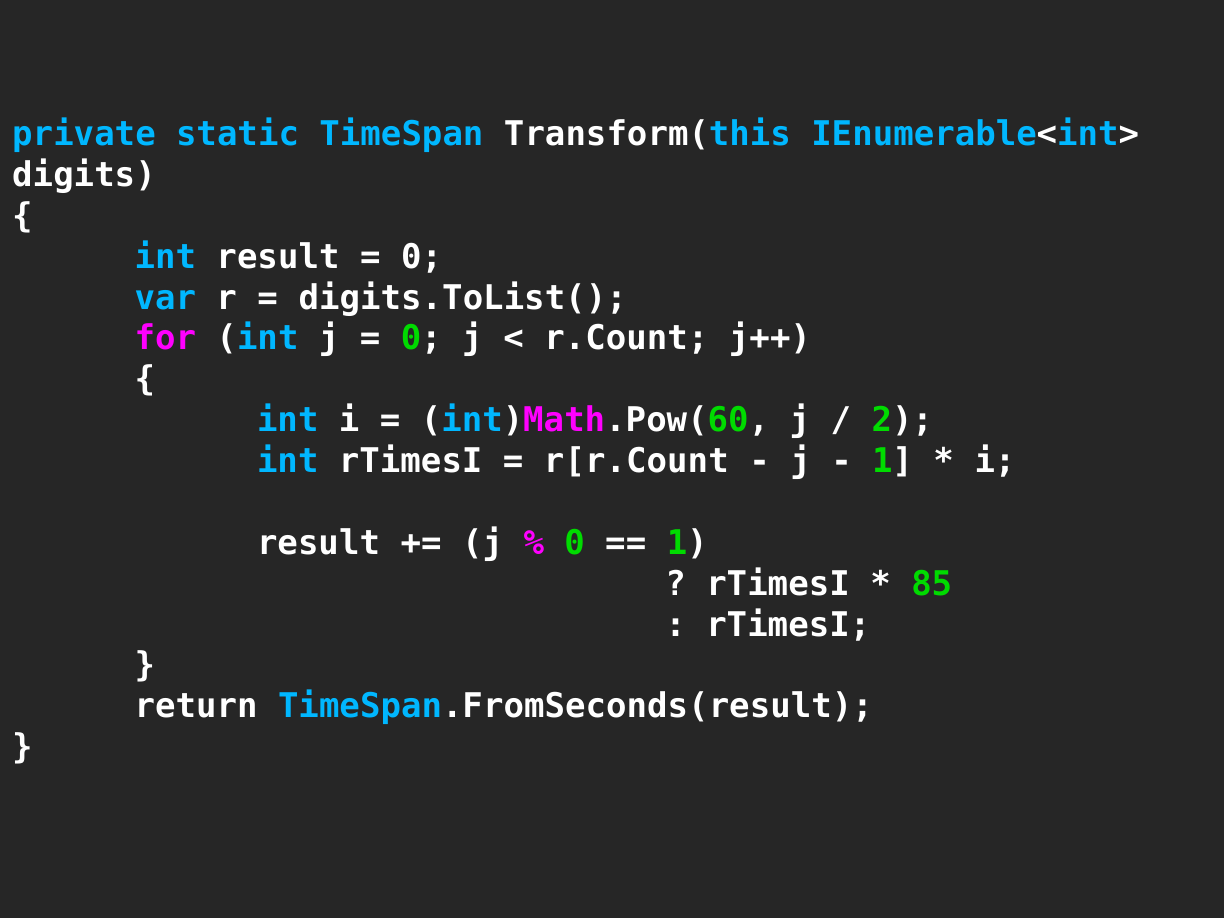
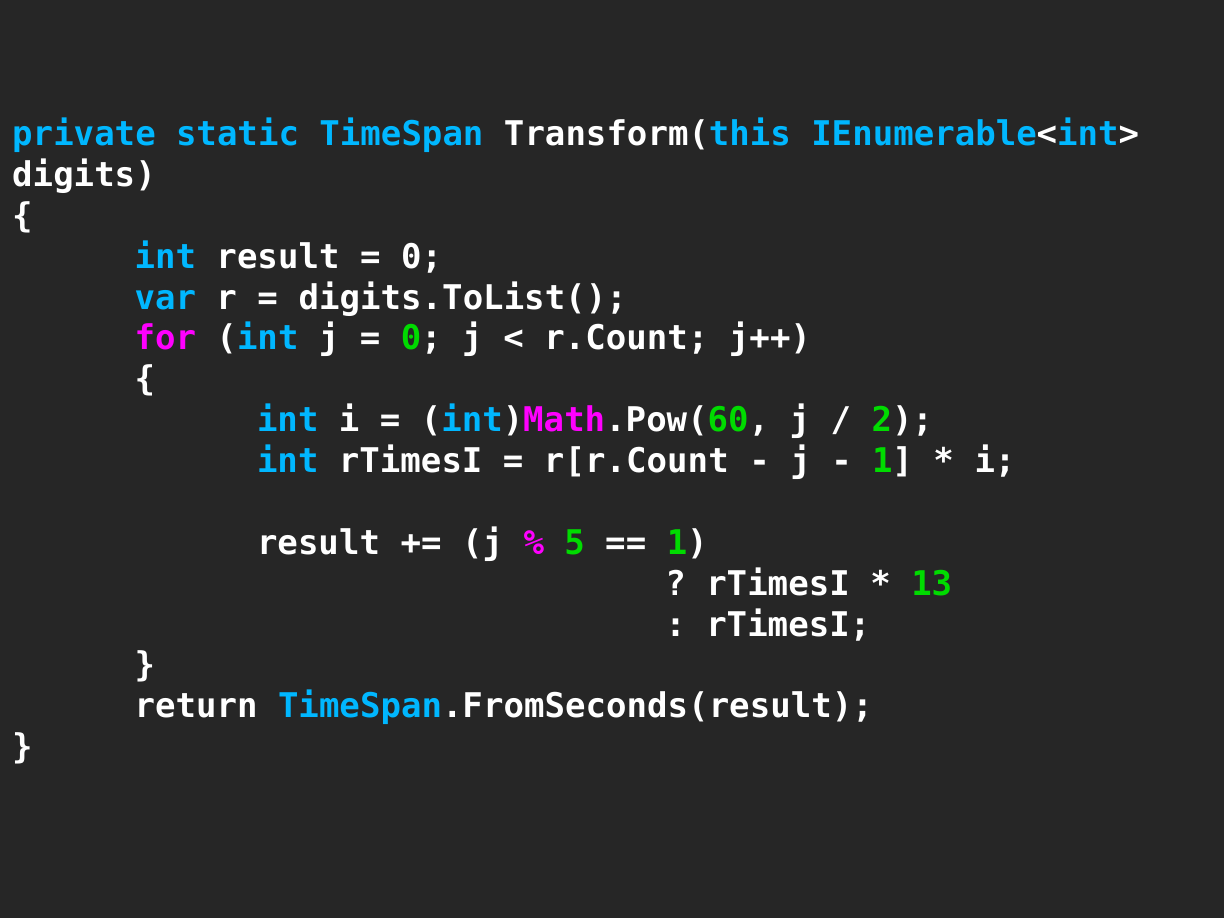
0: 0 -> 5 (575, 543)
85: 85 -> 13 (932, 584)
